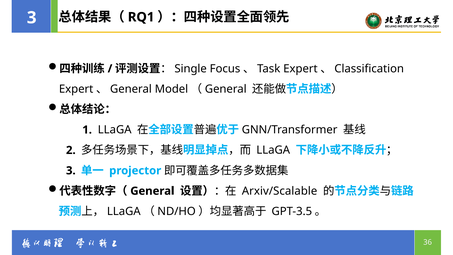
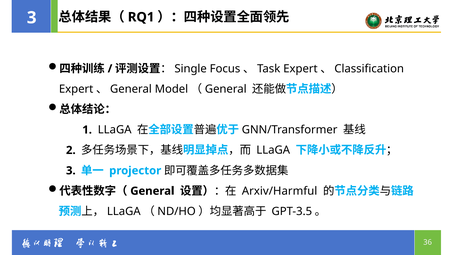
Arxiv/Scalable: Arxiv/Scalable -> Arxiv/Harmful (280, 191)
